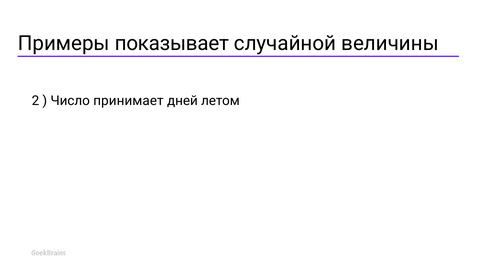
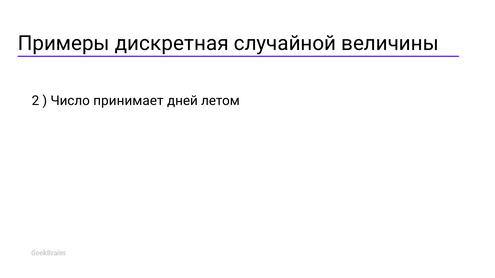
показывает: показывает -> дискретная (172, 43)
